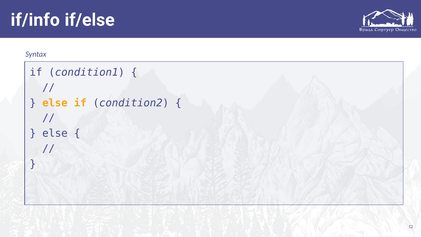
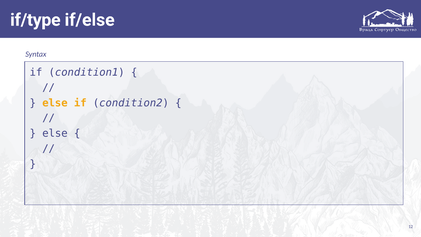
if/info: if/info -> if/type (35, 20)
